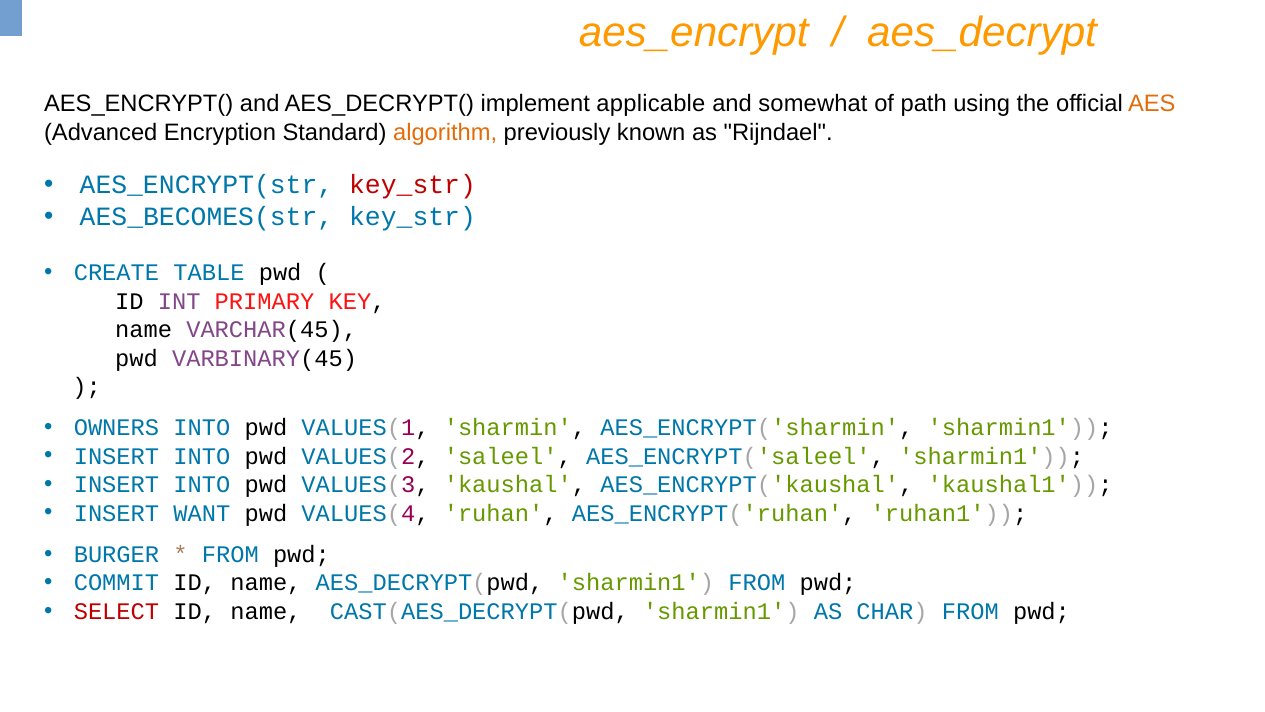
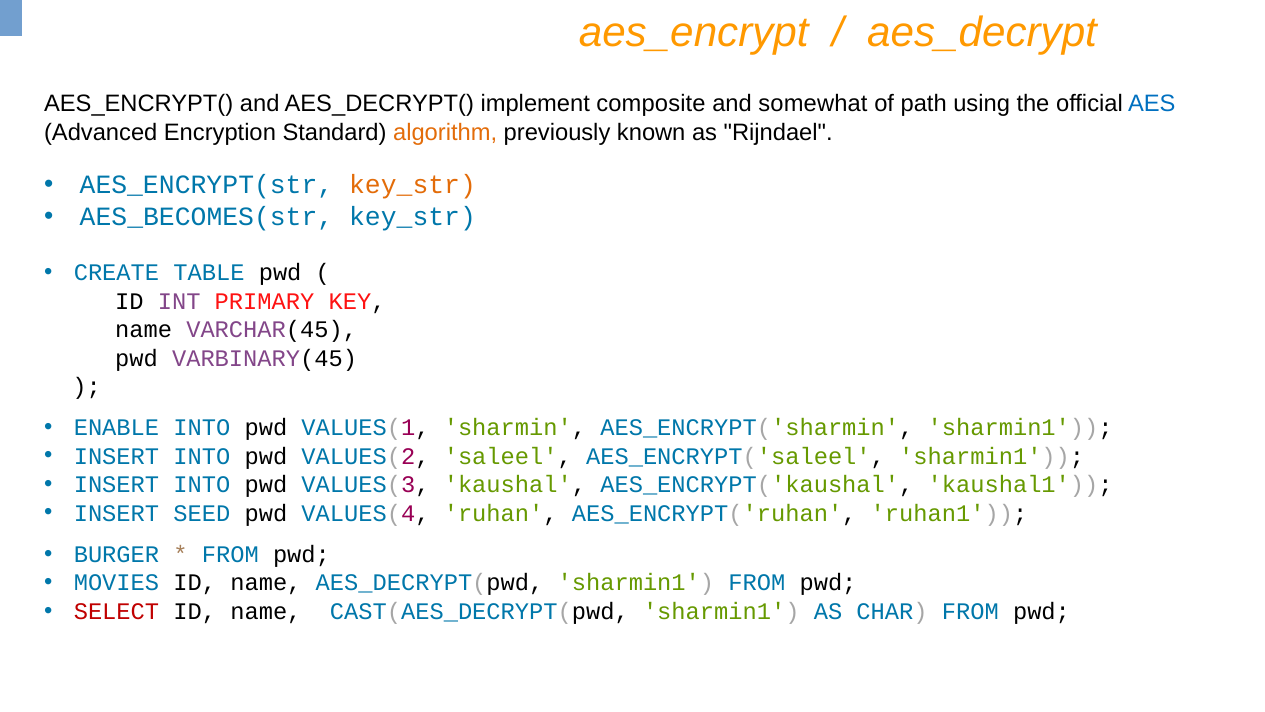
applicable: applicable -> composite (651, 104)
AES colour: orange -> blue (1152, 104)
key_str colour: red -> orange (412, 185)
OWNERS: OWNERS -> ENABLE (116, 428)
WANT: WANT -> SEED (202, 513)
COMMIT: COMMIT -> MOVIES (116, 583)
